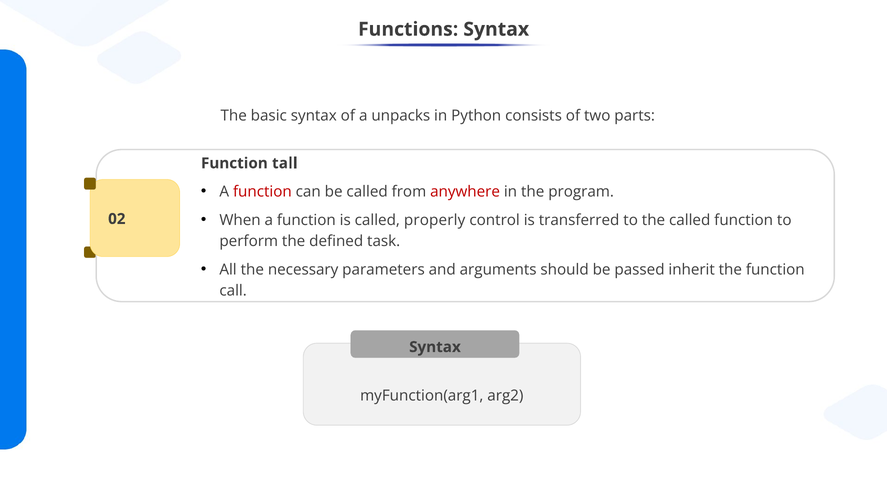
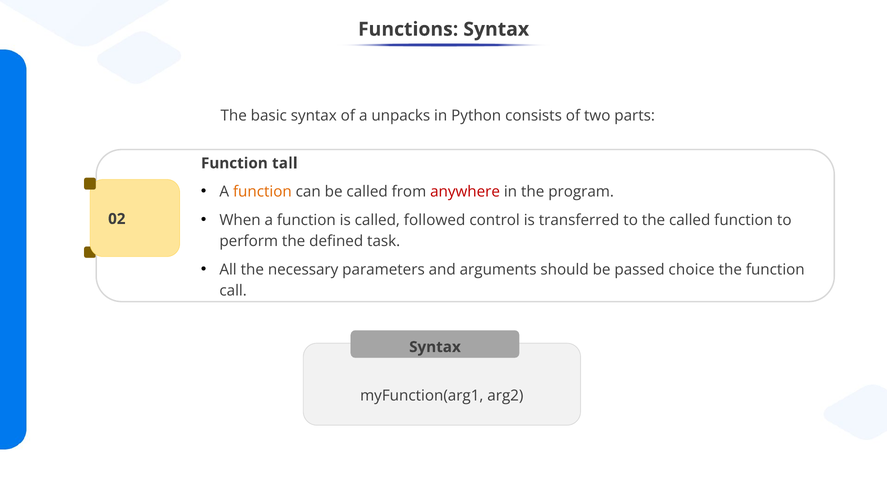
function colour: red -> orange (262, 192)
properly: properly -> followed (435, 220)
inherit: inherit -> choice (692, 269)
